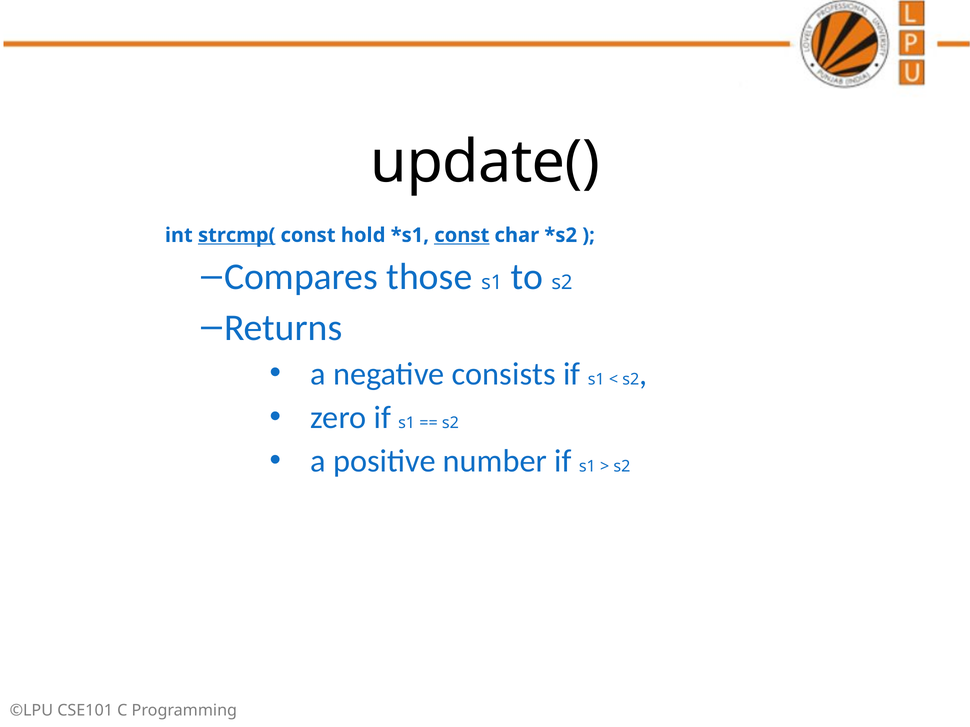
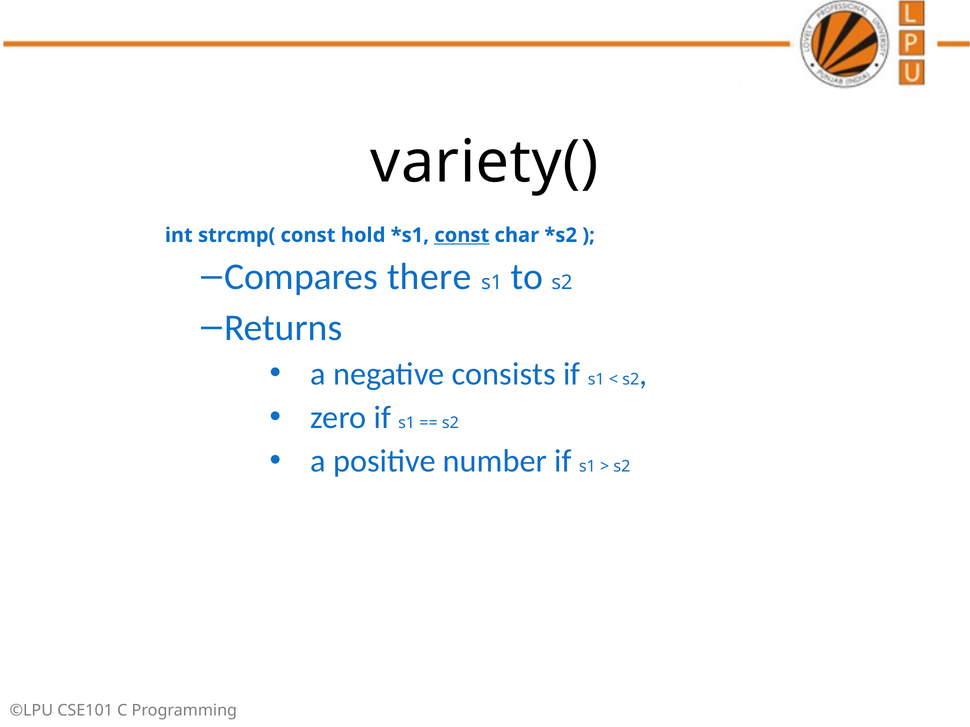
update(: update( -> variety( (485, 162)
strcmp( underline: present -> none (237, 235)
those: those -> there (429, 277)
